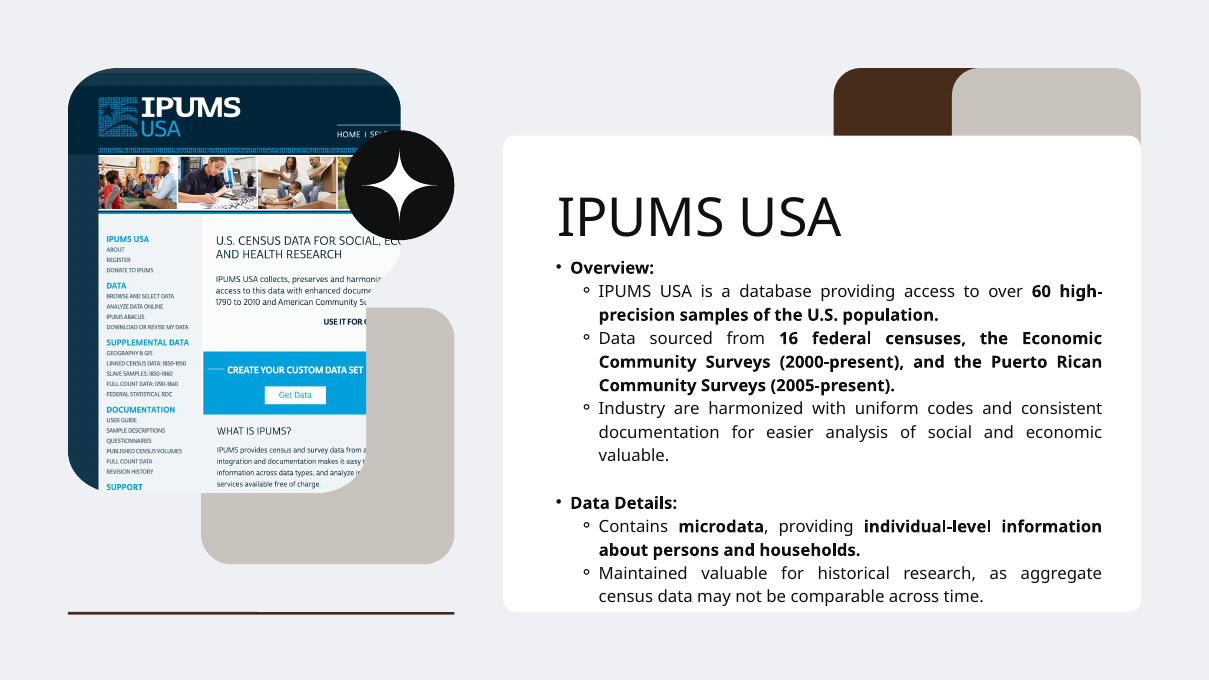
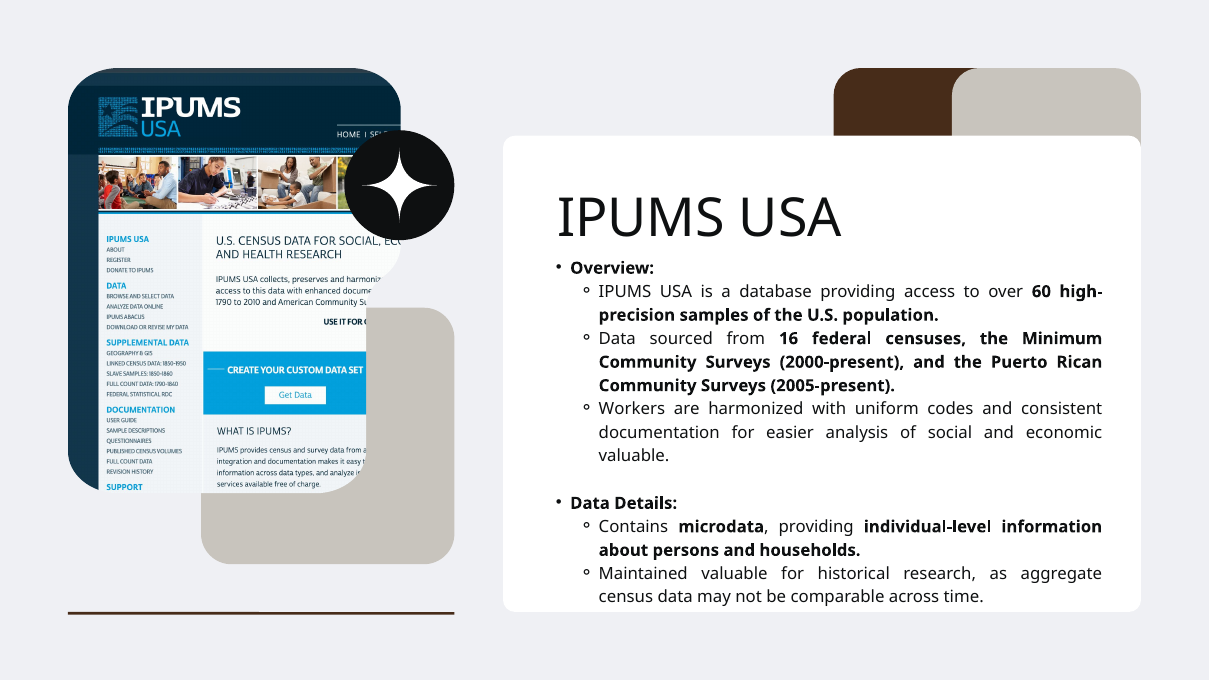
the Economic: Economic -> Minimum (1062, 339)
Industry: Industry -> Workers (632, 409)
